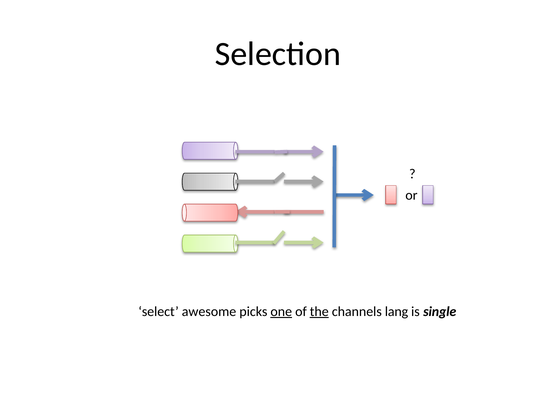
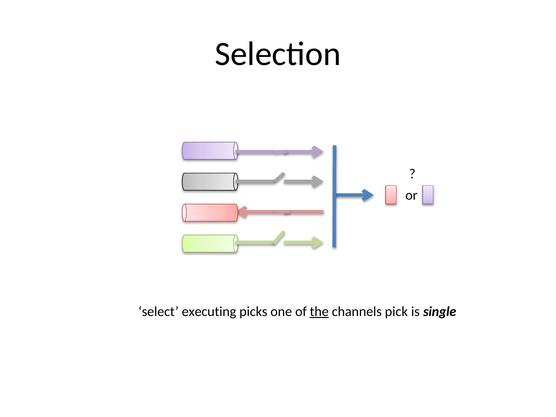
awesome: awesome -> executing (209, 312)
one underline: present -> none (281, 312)
lang: lang -> pick (396, 312)
